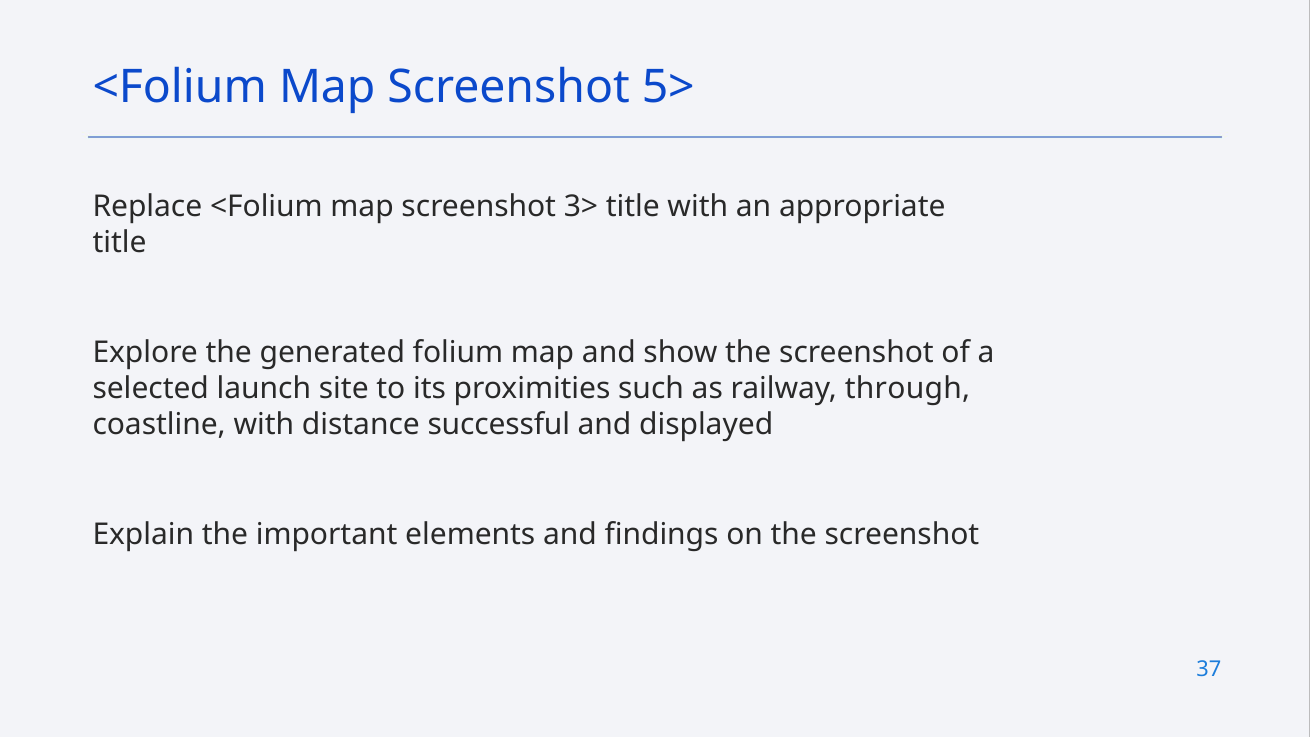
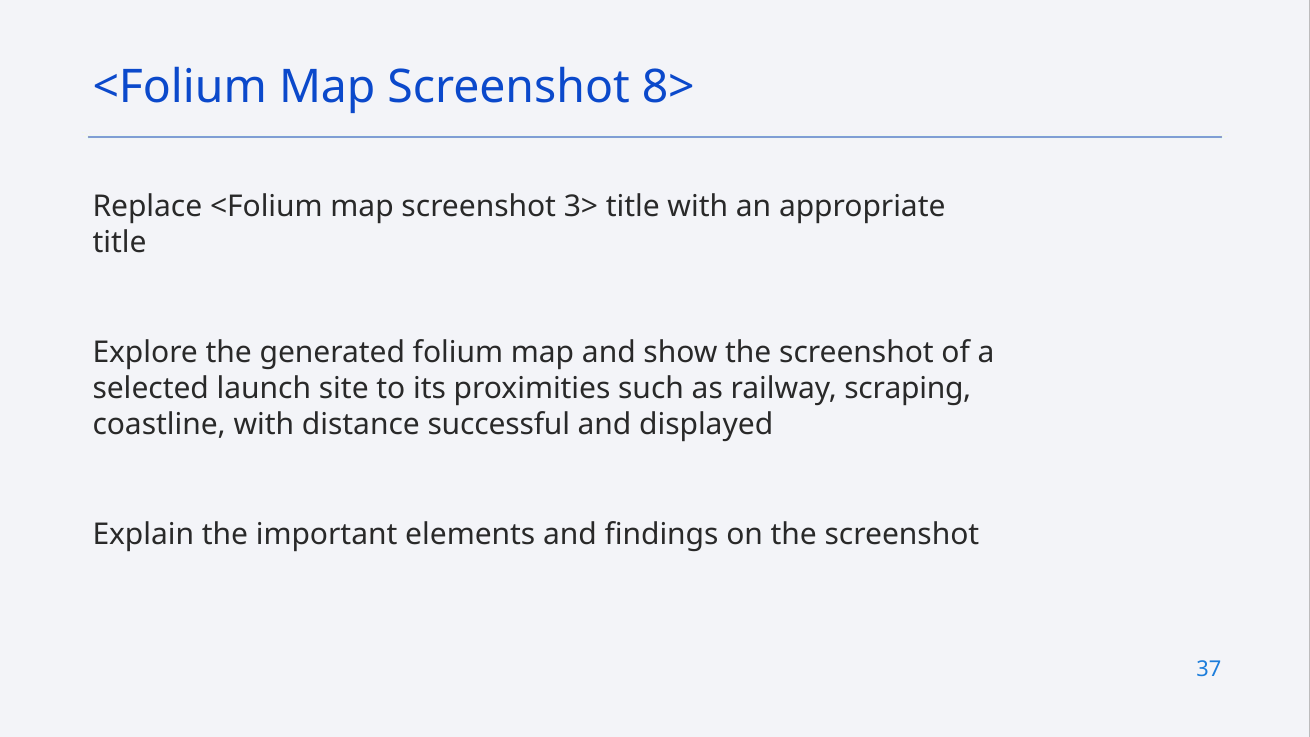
5>: 5> -> 8> (668, 88)
through: through -> scraping (908, 389)
